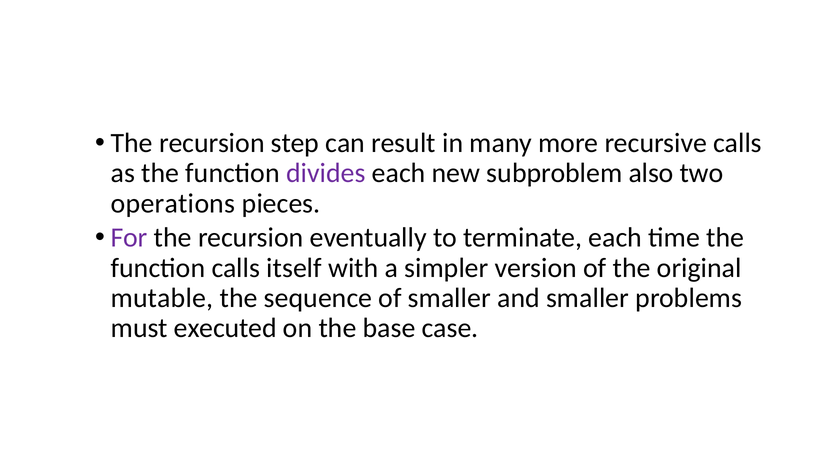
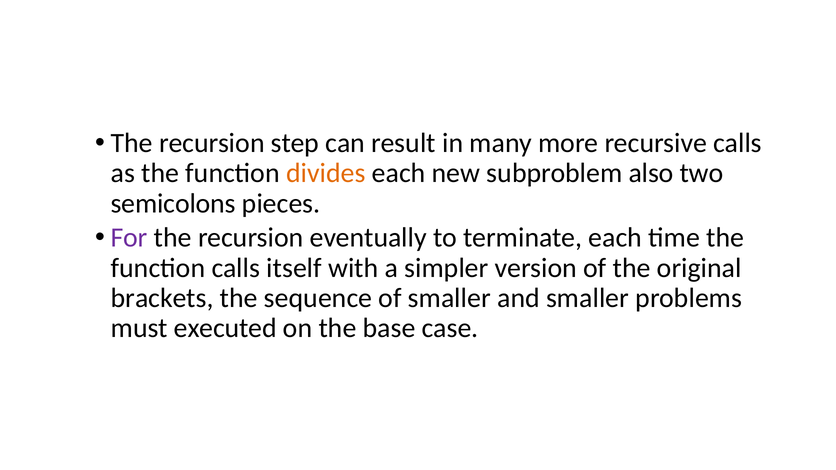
divides colour: purple -> orange (326, 173)
operations: operations -> semicolons (173, 203)
mutable: mutable -> brackets (162, 298)
